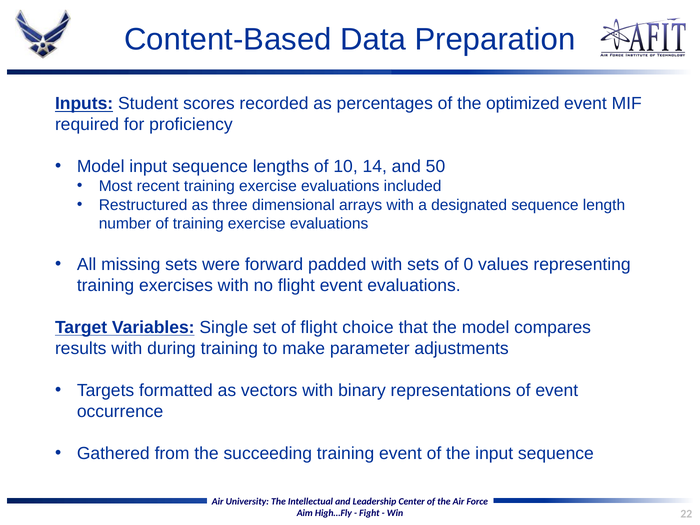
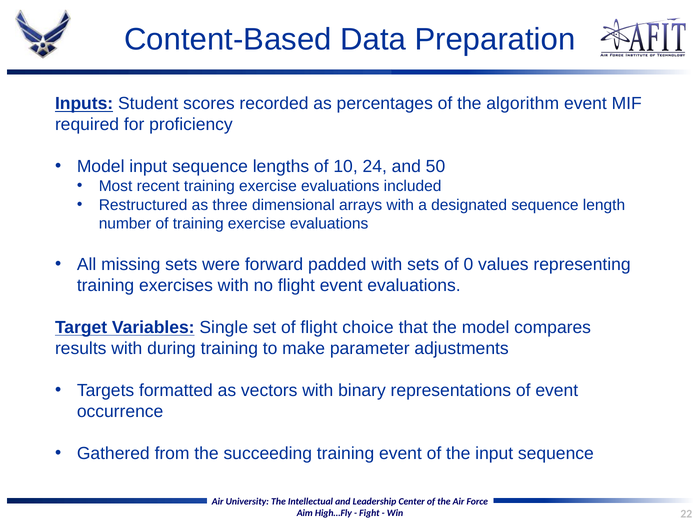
optimized: optimized -> algorithm (523, 104)
14: 14 -> 24 (375, 167)
